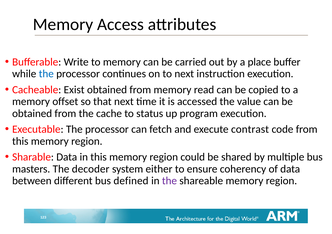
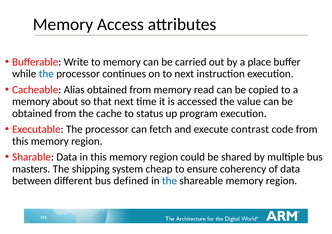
Exist: Exist -> Alias (74, 90)
offset: offset -> about (65, 102)
decoder: decoder -> shipping (91, 169)
either: either -> cheap (159, 169)
the colour: purple -> blue (169, 181)
